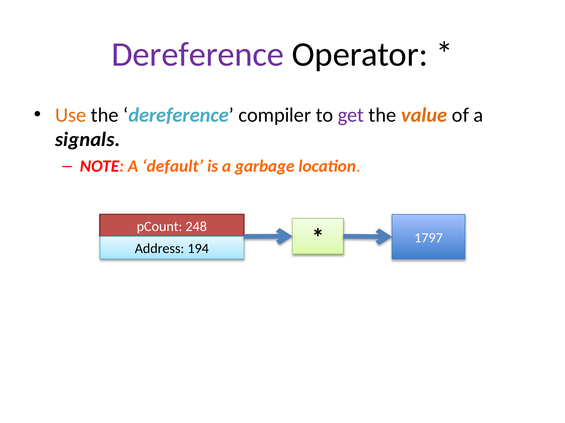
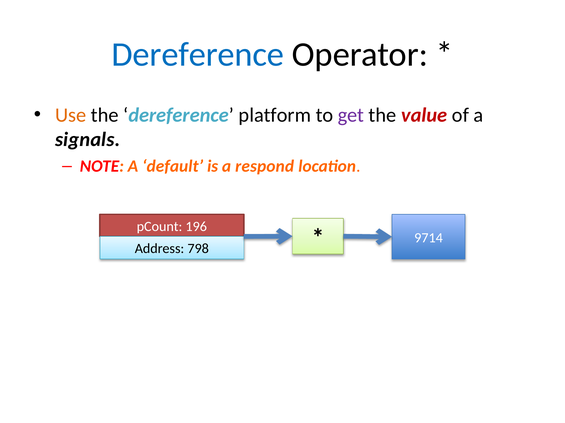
Dereference colour: purple -> blue (198, 55)
compiler: compiler -> platform (275, 115)
value colour: orange -> red (424, 115)
garbage: garbage -> respond (265, 167)
248: 248 -> 196 (196, 227)
194: 194 -> 798 (198, 249)
1797: 1797 -> 9714 (429, 238)
